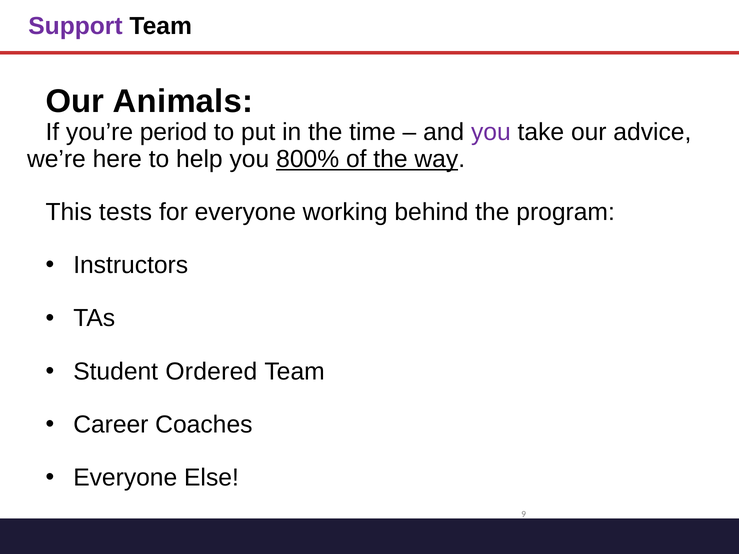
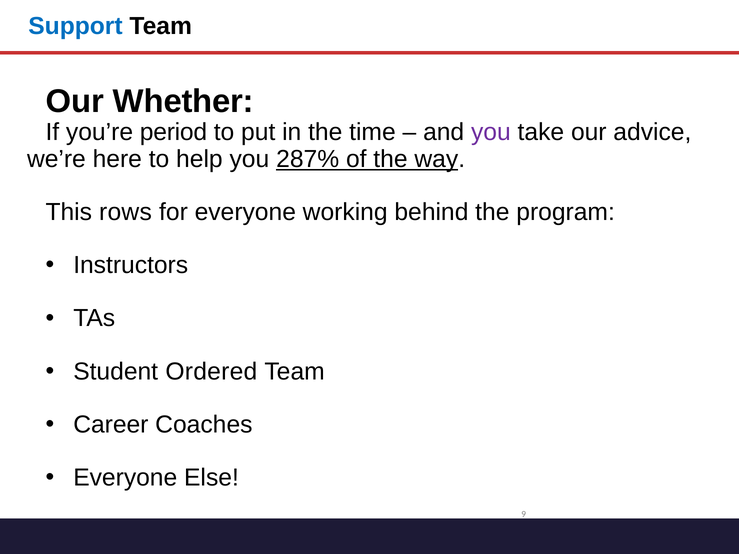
Support colour: purple -> blue (75, 26)
Animals: Animals -> Whether (183, 101)
800%: 800% -> 287% (308, 159)
tests: tests -> rows (125, 212)
